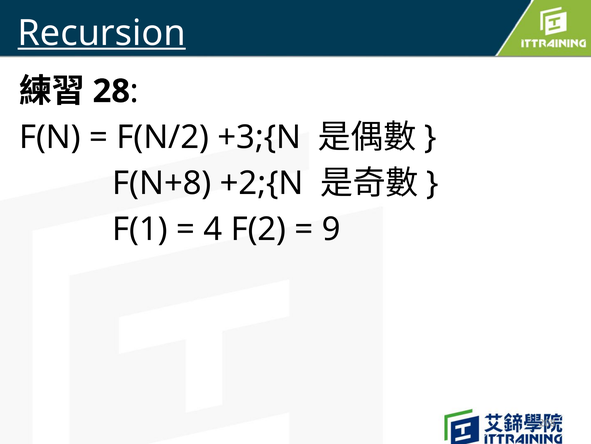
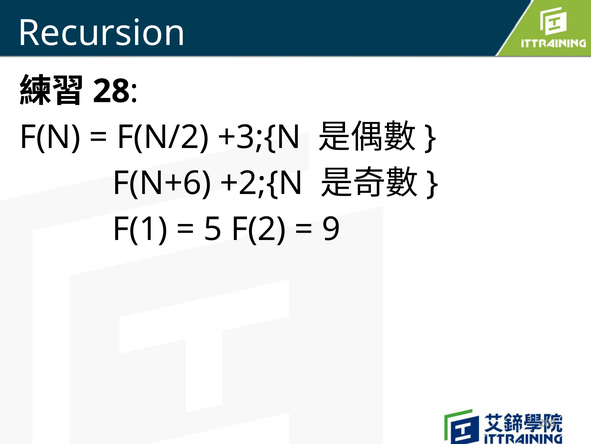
Recursion underline: present -> none (102, 33)
F(N+8: F(N+8 -> F(N+6 (162, 183)
4: 4 -> 5 (213, 229)
